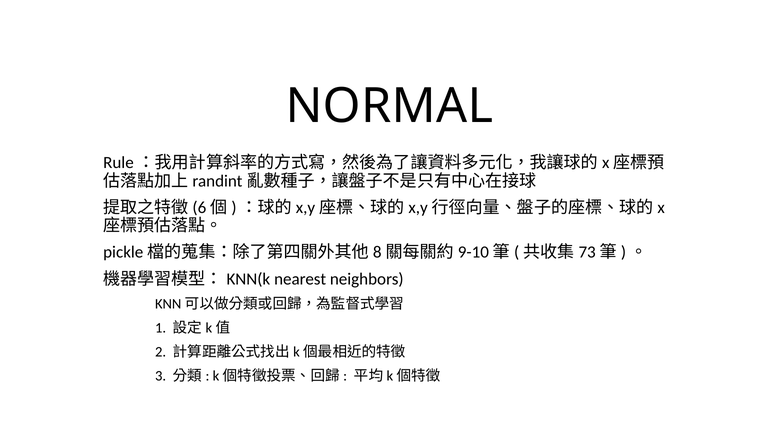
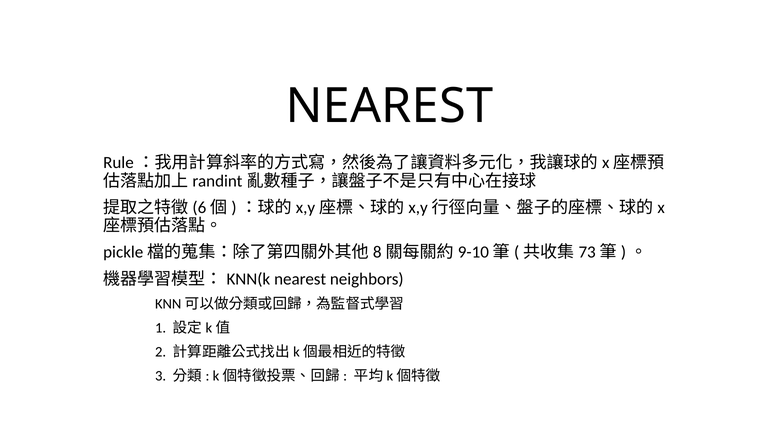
NORMAL: NORMAL -> NEAREST (389, 106)
